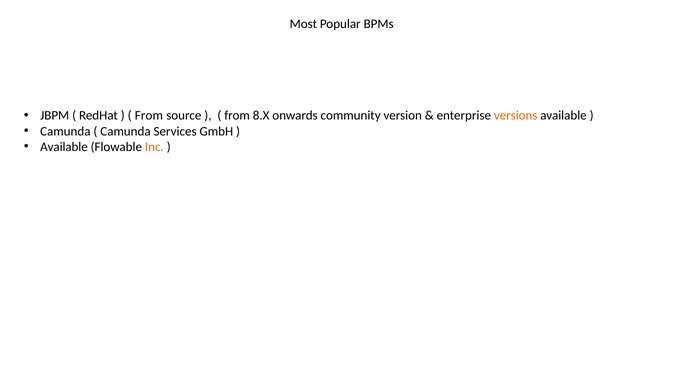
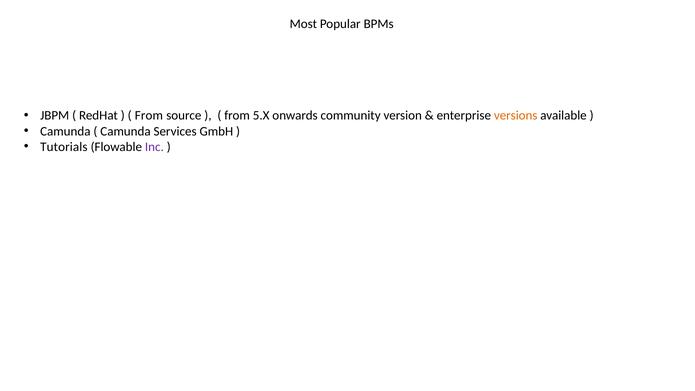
8.X: 8.X -> 5.X (261, 116)
Available: Available -> Tutorials (64, 147)
Inc colour: orange -> purple (154, 147)
